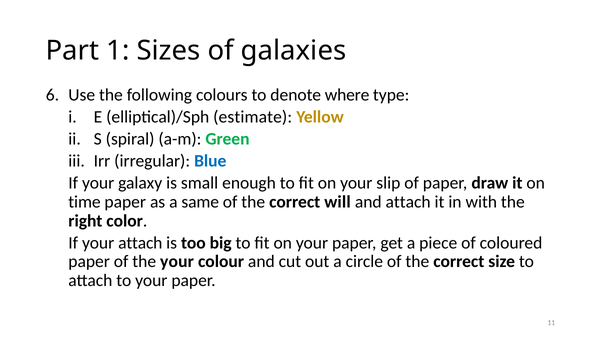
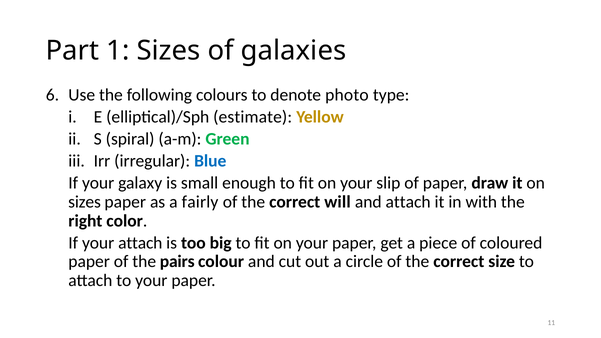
where: where -> photo (347, 95)
time: time -> sizes (85, 202)
same: same -> fairly (200, 202)
the your: your -> pairs (177, 262)
